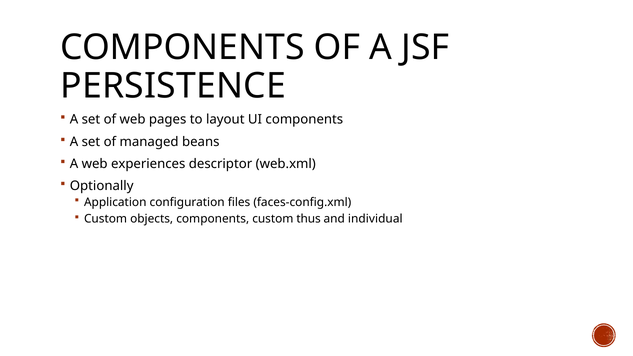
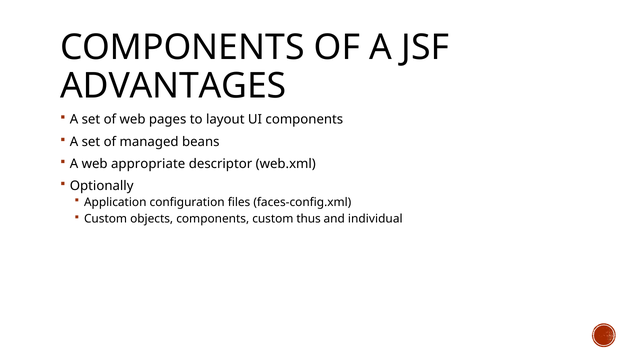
PERSISTENCE: PERSISTENCE -> ADVANTAGES (173, 86)
experiences: experiences -> appropriate (148, 164)
